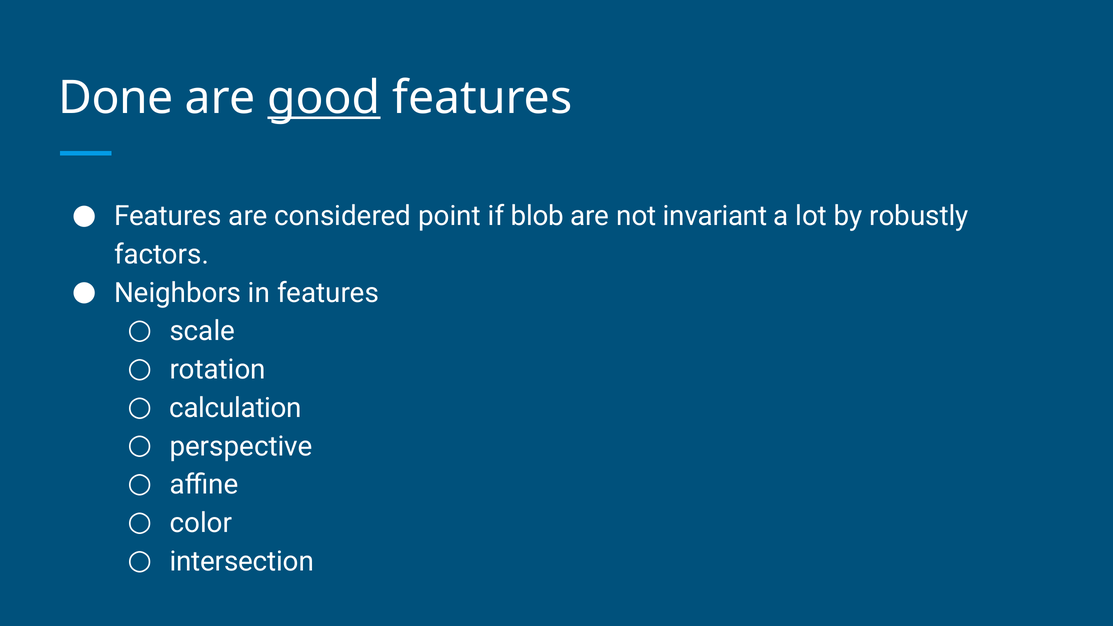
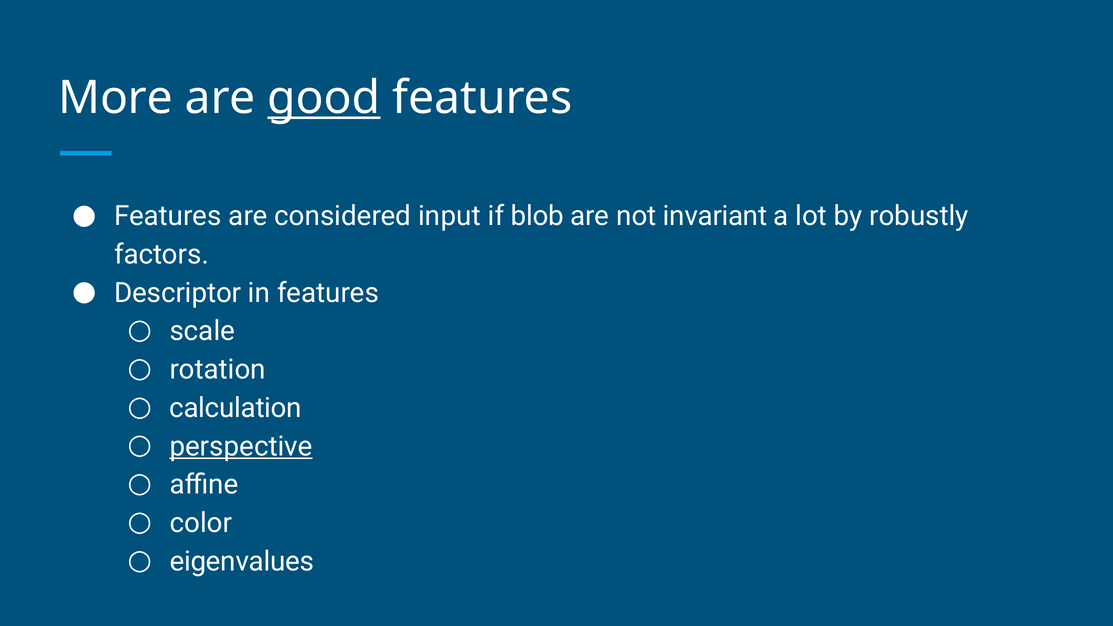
Done: Done -> More (116, 98)
point: point -> input (449, 216)
Neighbors: Neighbors -> Descriptor (178, 293)
perspective underline: none -> present (241, 446)
intersection: intersection -> eigenvalues (242, 562)
